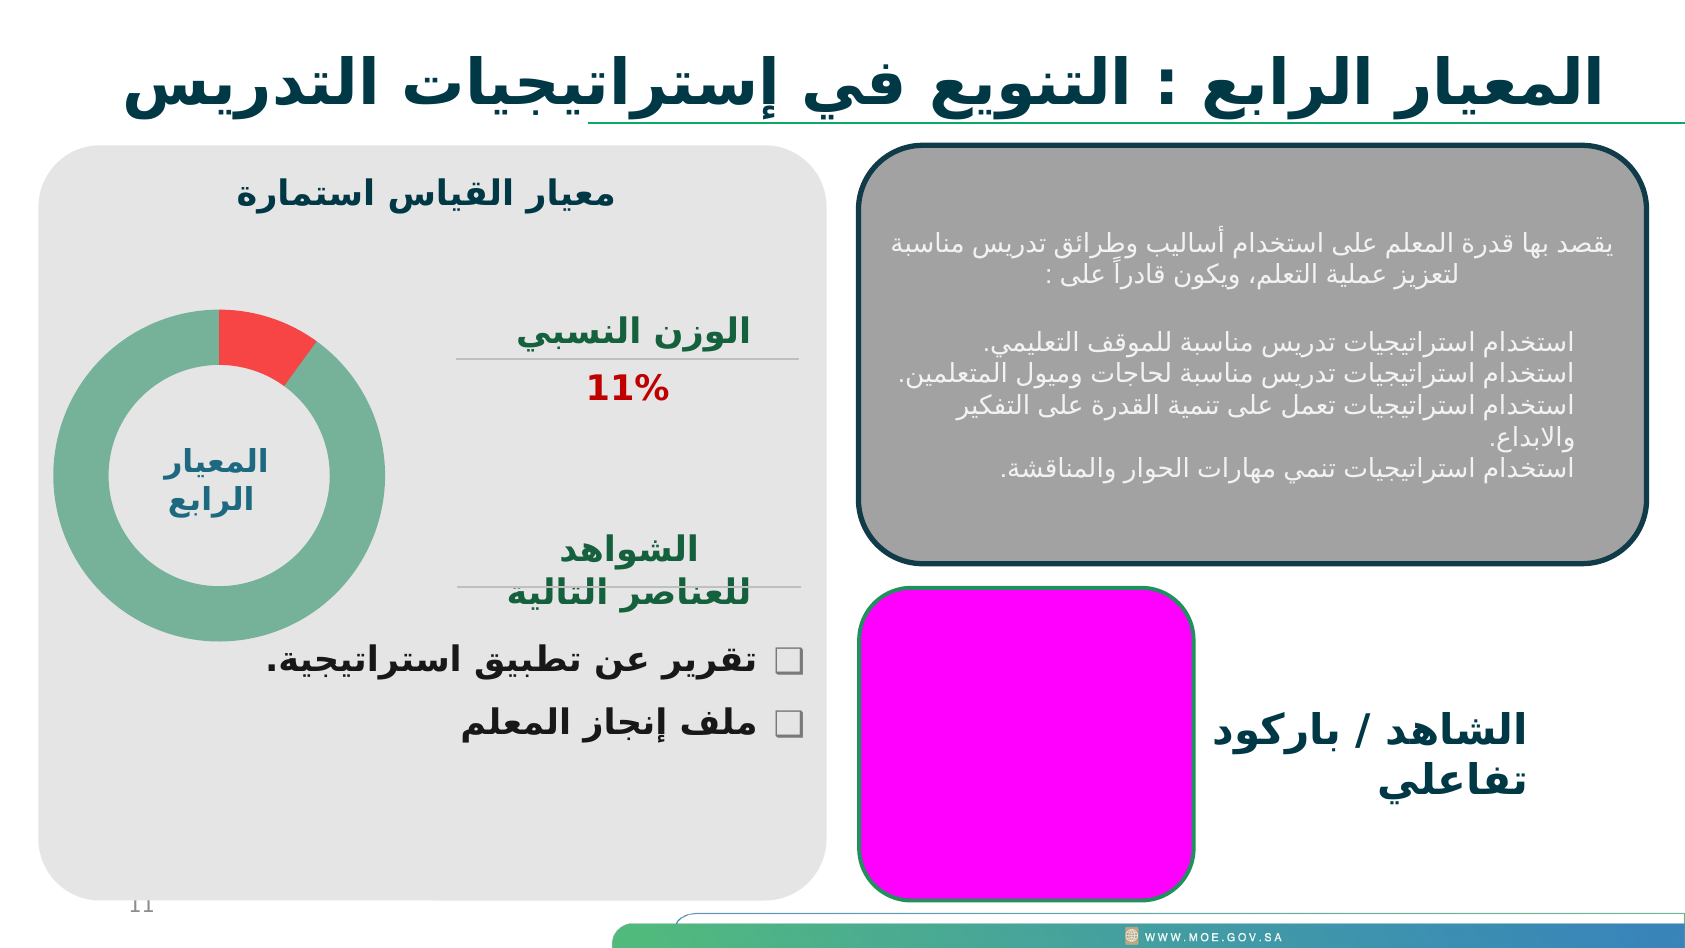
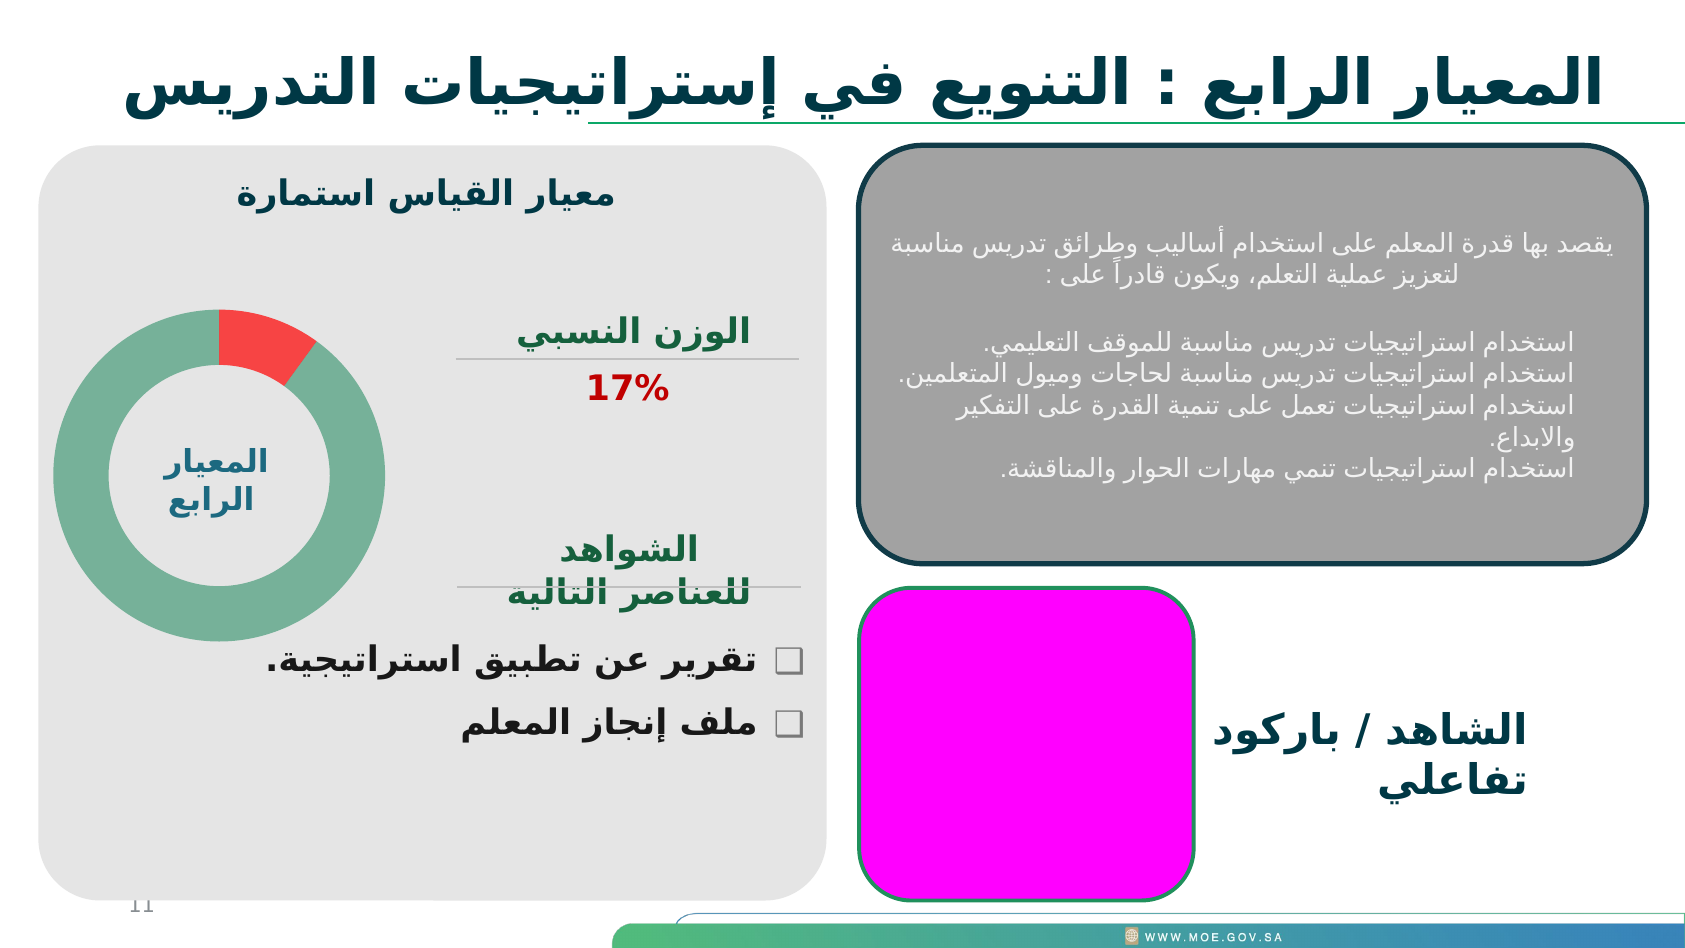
11%: 11% -> 17% (628, 389)
